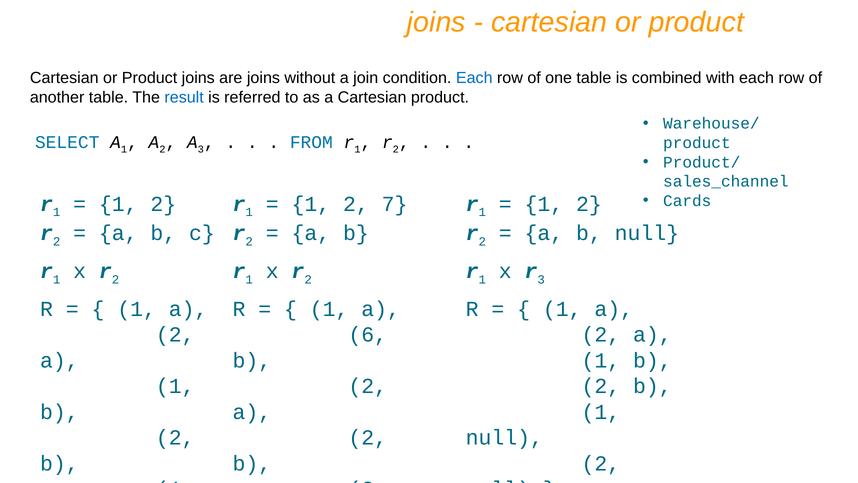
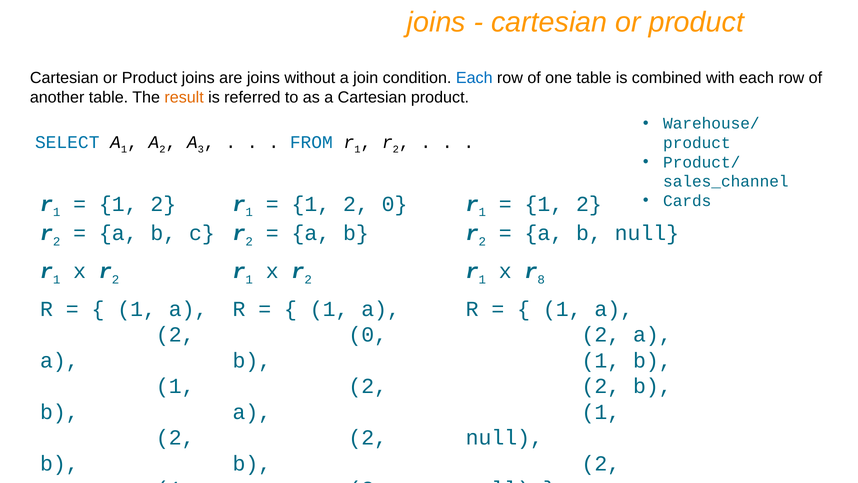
result colour: blue -> orange (184, 97)
2 7: 7 -> 0 (395, 204)
r 3: 3 -> 8 (541, 279)
6: 6 -> 0 (368, 335)
